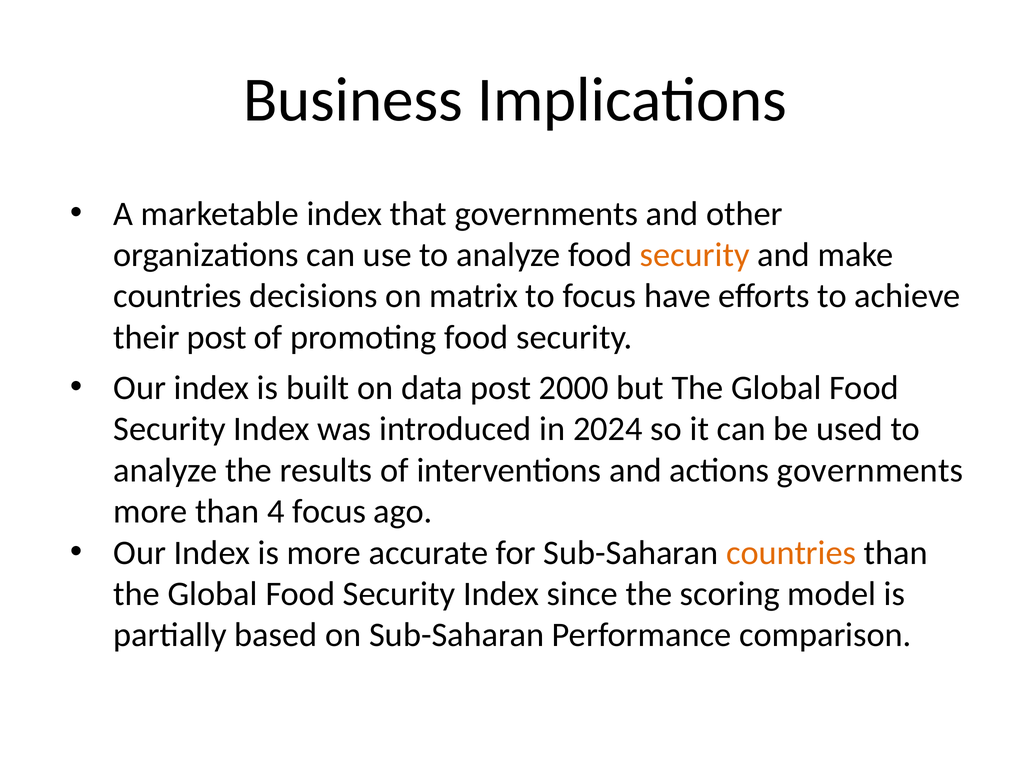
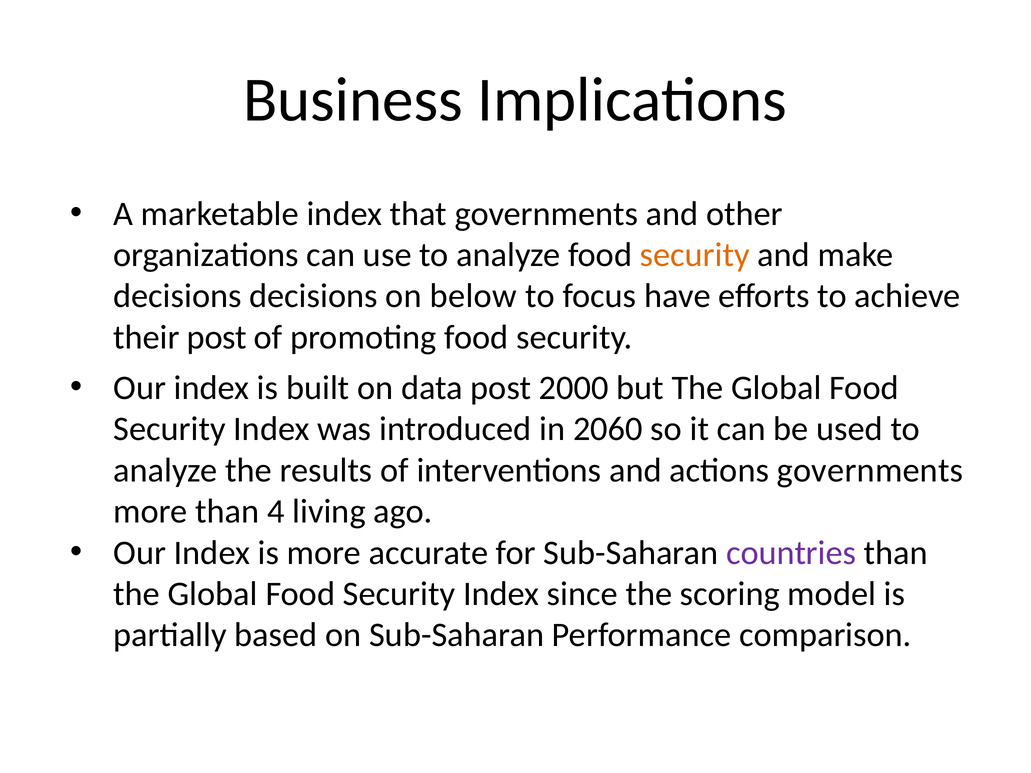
countries: countries -> decisions (178, 296)
matrix: matrix -> below (473, 296)
2024: 2024 -> 2060 (608, 429)
4 focus: focus -> living (329, 512)
countries colour: orange -> purple (791, 553)
